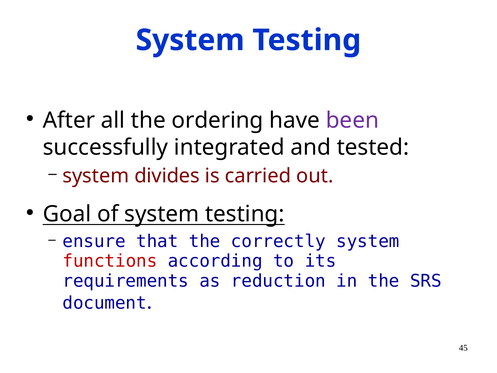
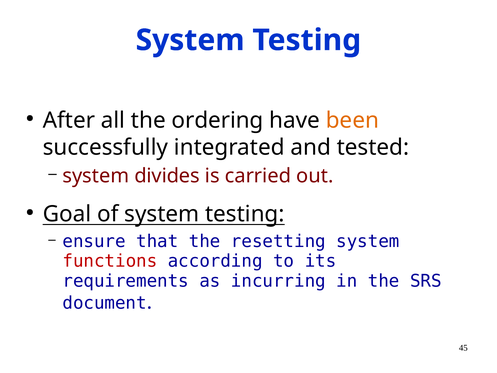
been colour: purple -> orange (352, 120)
correctly: correctly -> resetting (278, 241)
reduction: reduction -> incurring (278, 281)
